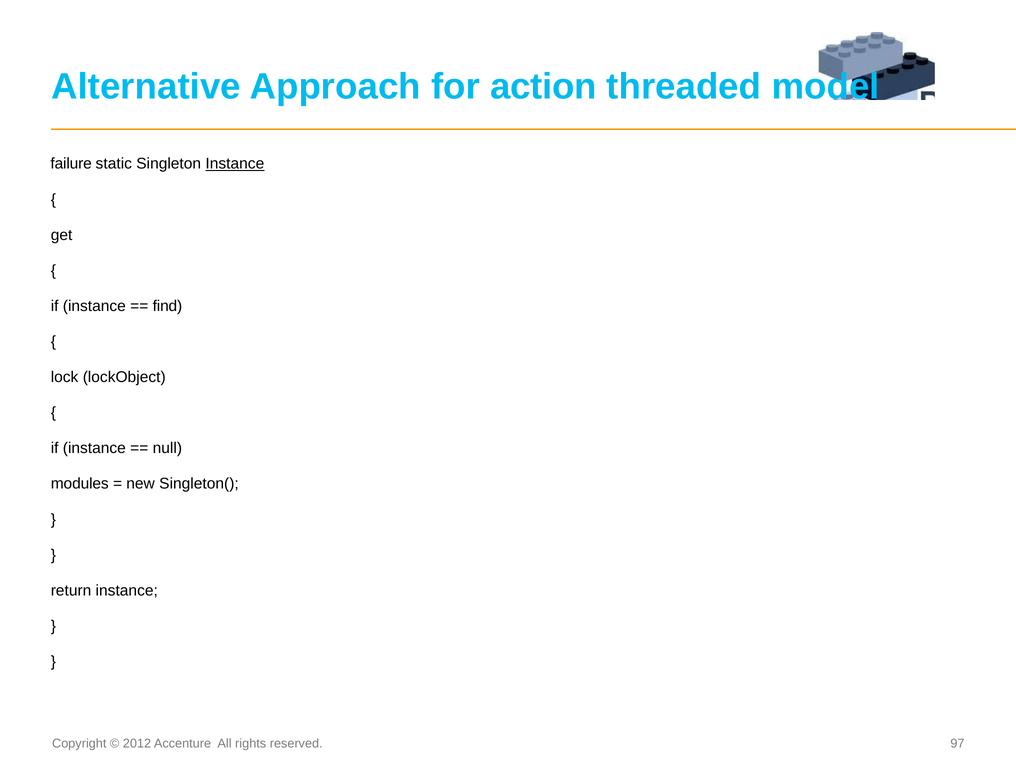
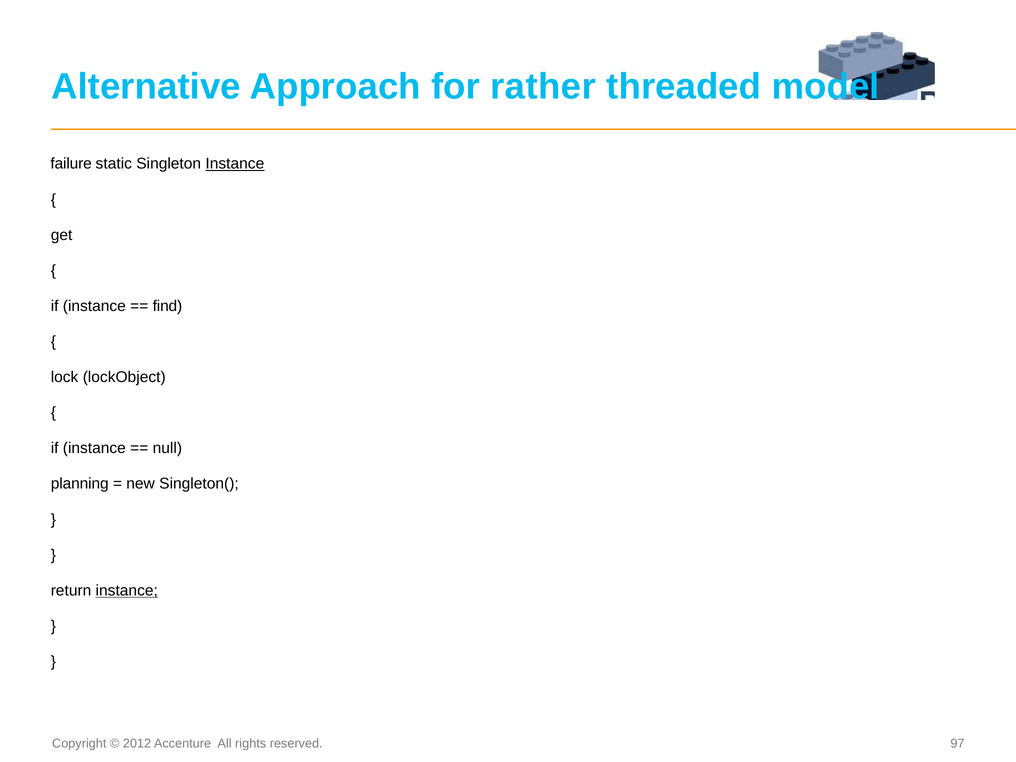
action: action -> rather (543, 87)
modules: modules -> planning (80, 484)
instance underline: none -> present (127, 591)
